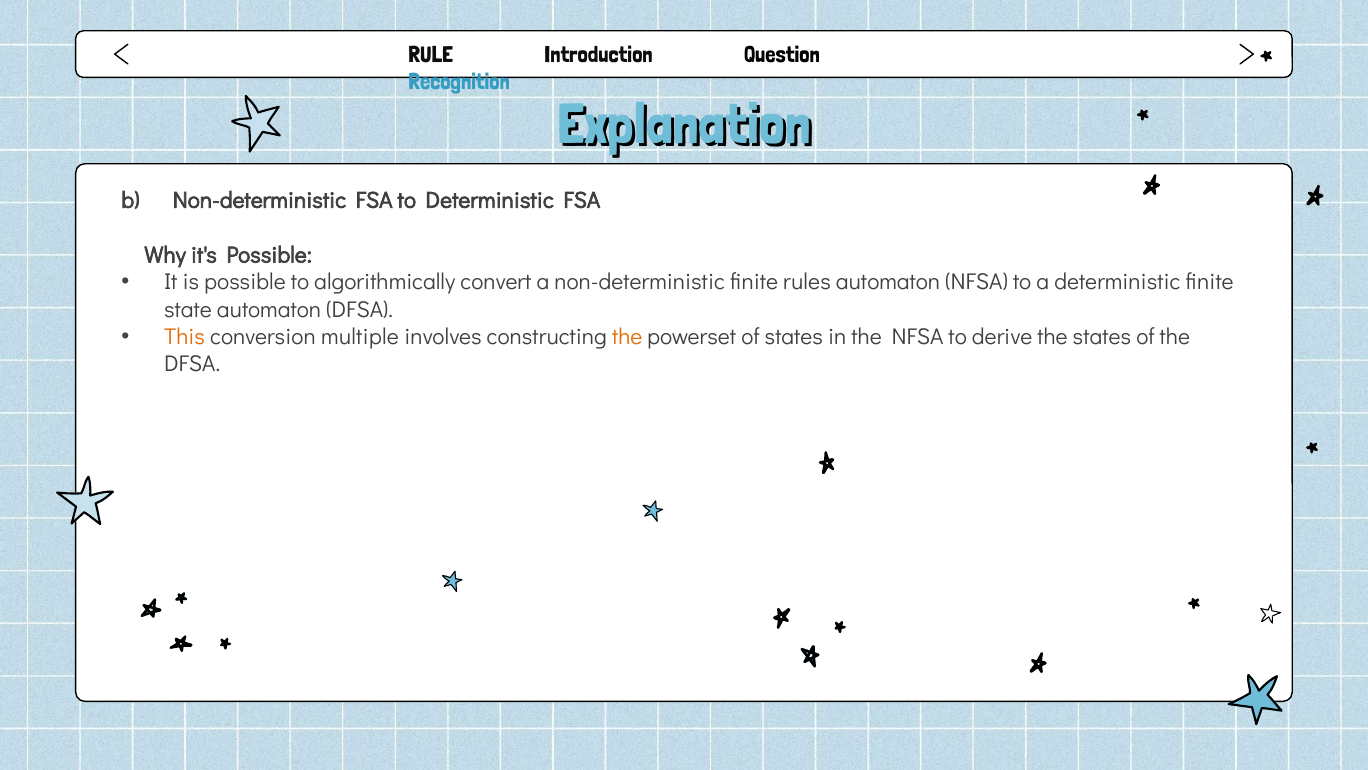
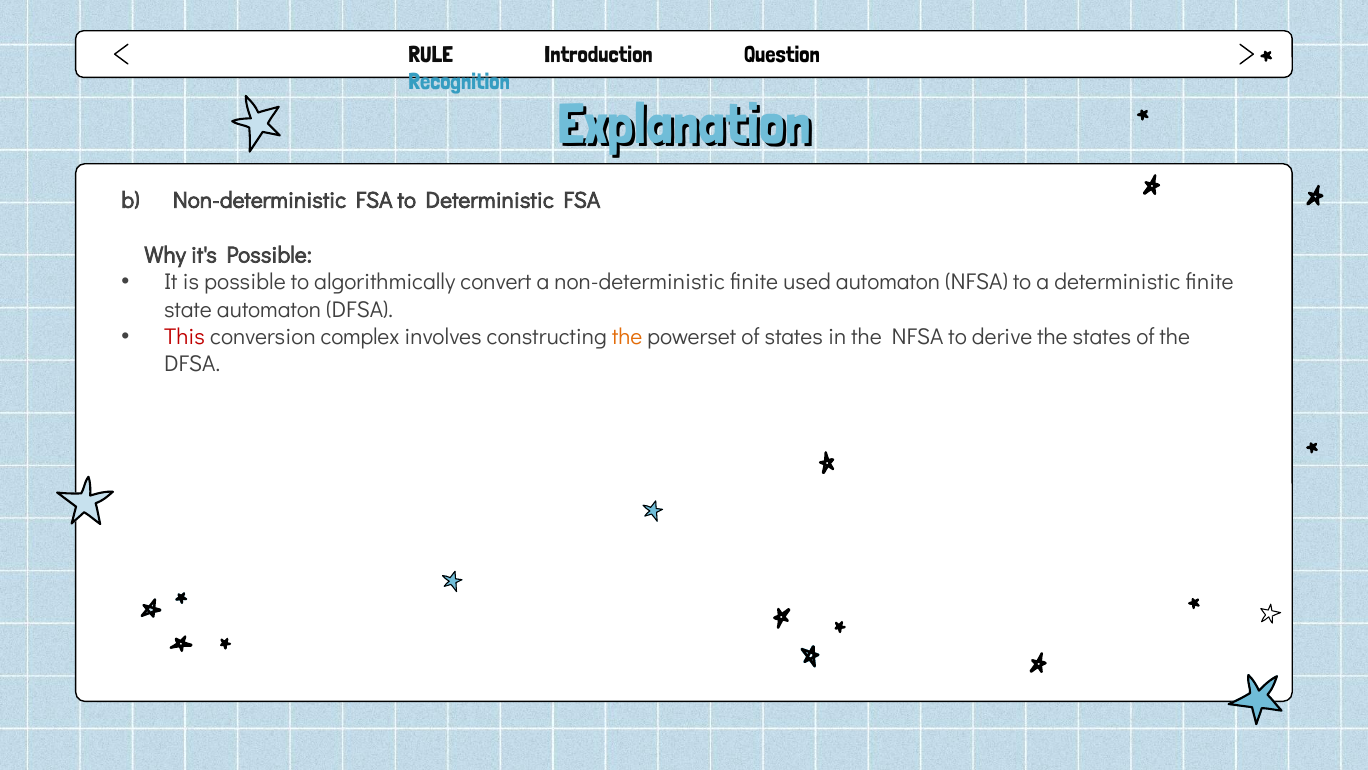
rules: rules -> used (807, 282)
This colour: orange -> red (185, 337)
multiple: multiple -> complex (360, 337)
